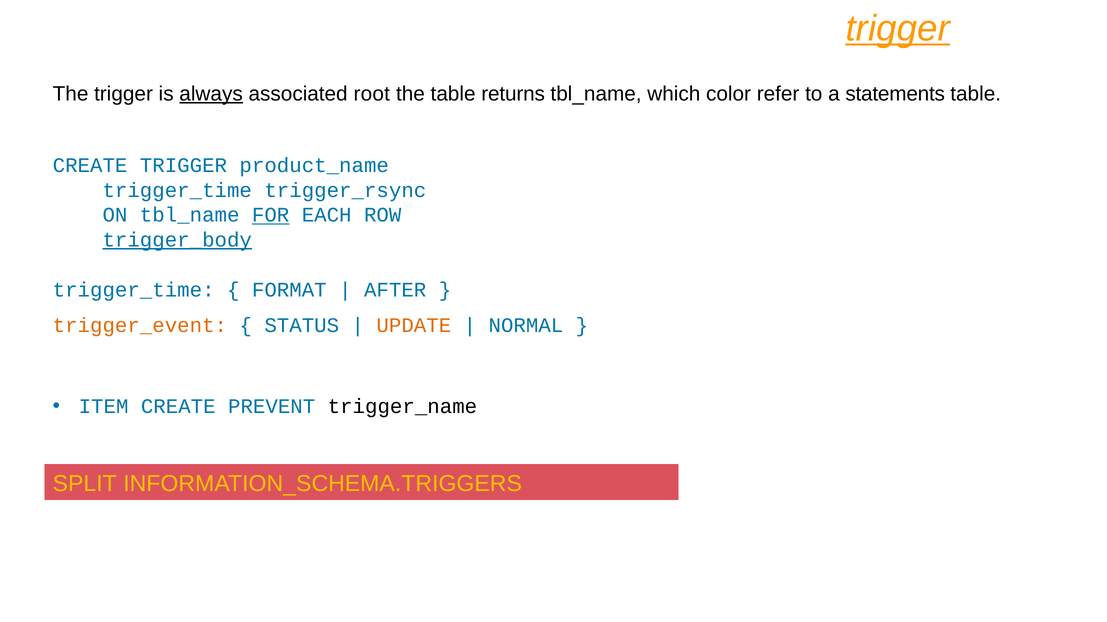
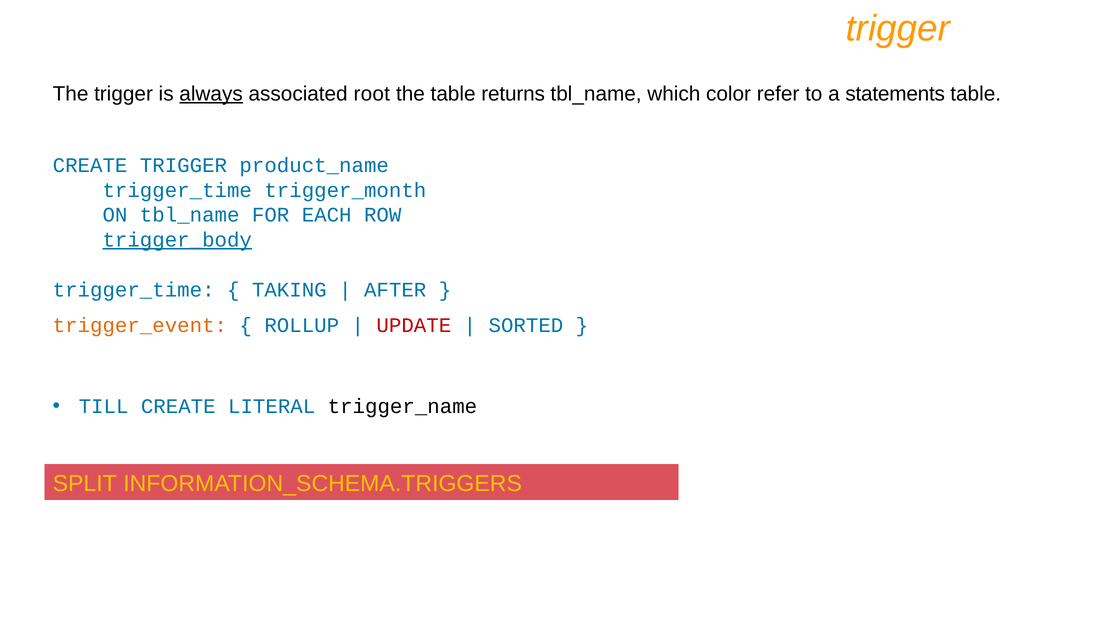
trigger underline: present -> none (898, 29)
trigger_rsync: trigger_rsync -> trigger_month (345, 190)
FOR underline: present -> none (271, 215)
FORMAT: FORMAT -> TAKING (289, 290)
STATUS: STATUS -> ROLLUP (302, 326)
UPDATE colour: orange -> red (414, 326)
NORMAL: NORMAL -> SORTED (526, 326)
ITEM: ITEM -> TILL (104, 407)
PREVENT: PREVENT -> LITERAL (272, 407)
